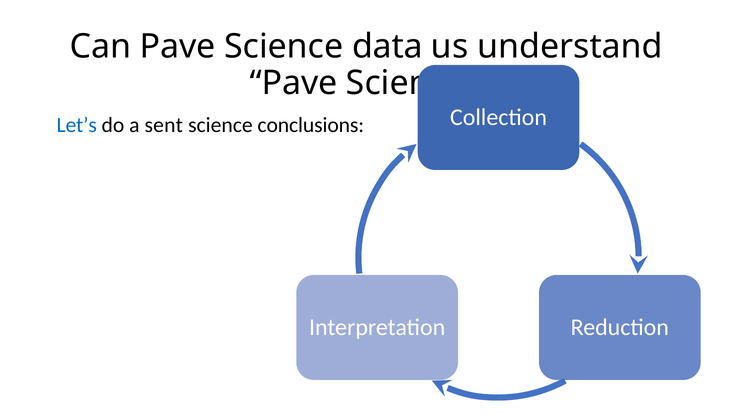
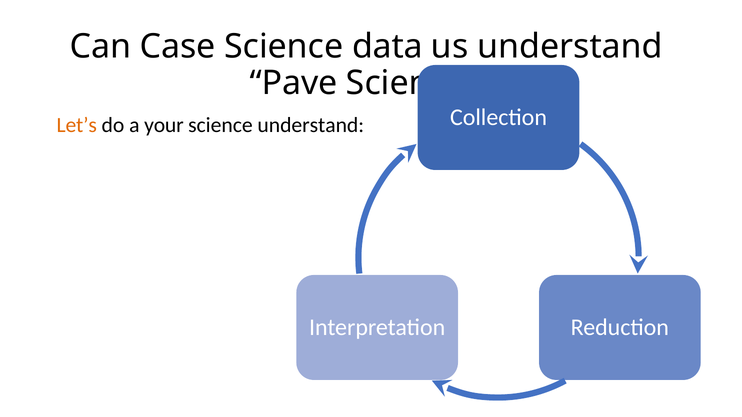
Can Pave: Pave -> Case (178, 46)
Let’s colour: blue -> orange (77, 125)
sent: sent -> your (164, 125)
science conclusions: conclusions -> understand (311, 125)
